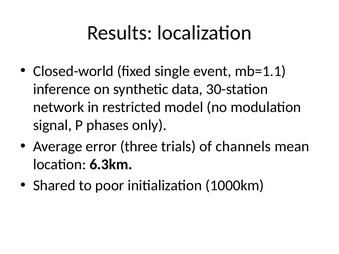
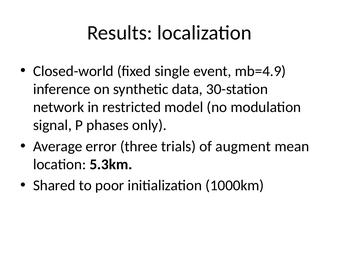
mb=1.1: mb=1.1 -> mb=4.9 (260, 71)
channels: channels -> augment (243, 146)
6.3km: 6.3km -> 5.3km (111, 165)
